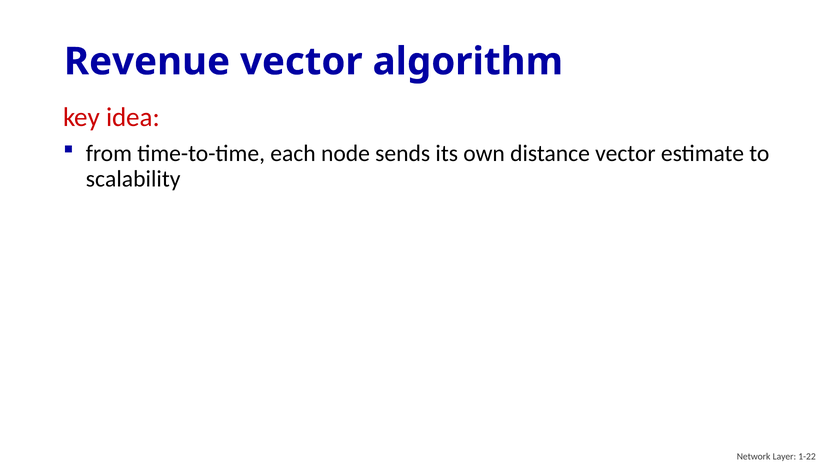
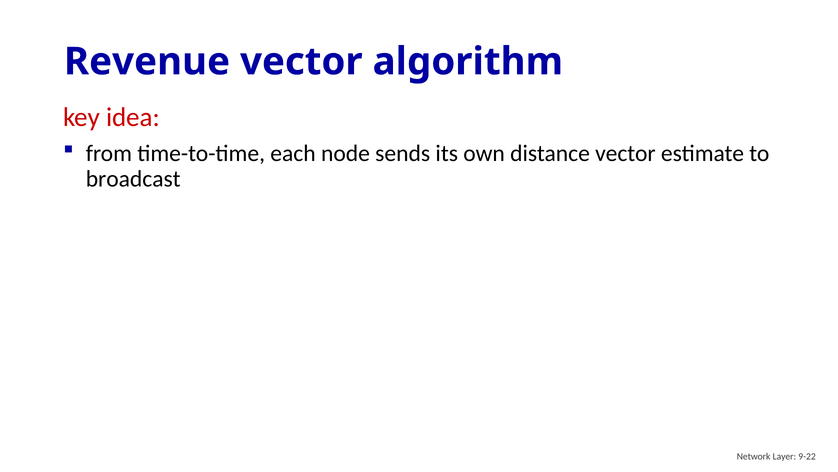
scalability: scalability -> broadcast (133, 179)
1-22: 1-22 -> 9-22 (807, 456)
